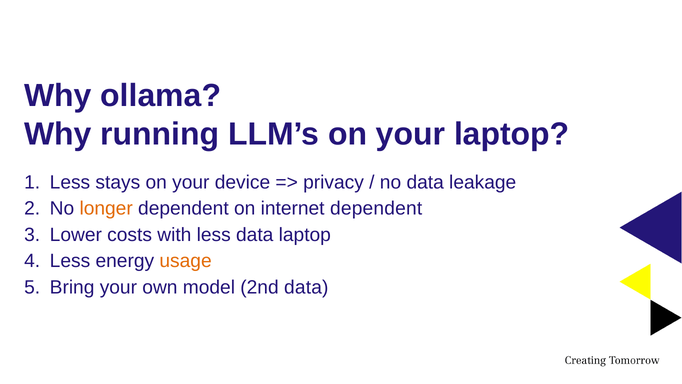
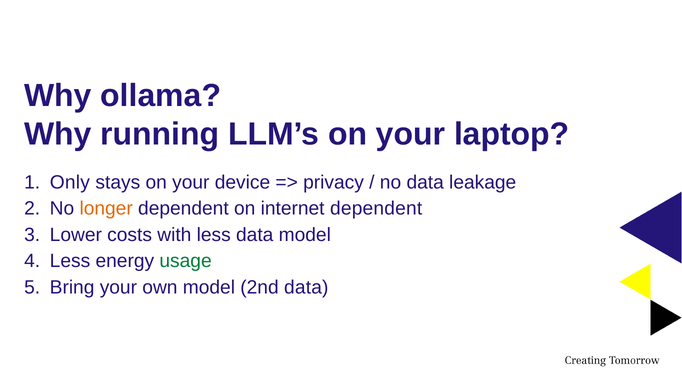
Less: Less -> Only (70, 182)
data laptop: laptop -> model (305, 235)
usage colour: orange -> green (186, 261)
